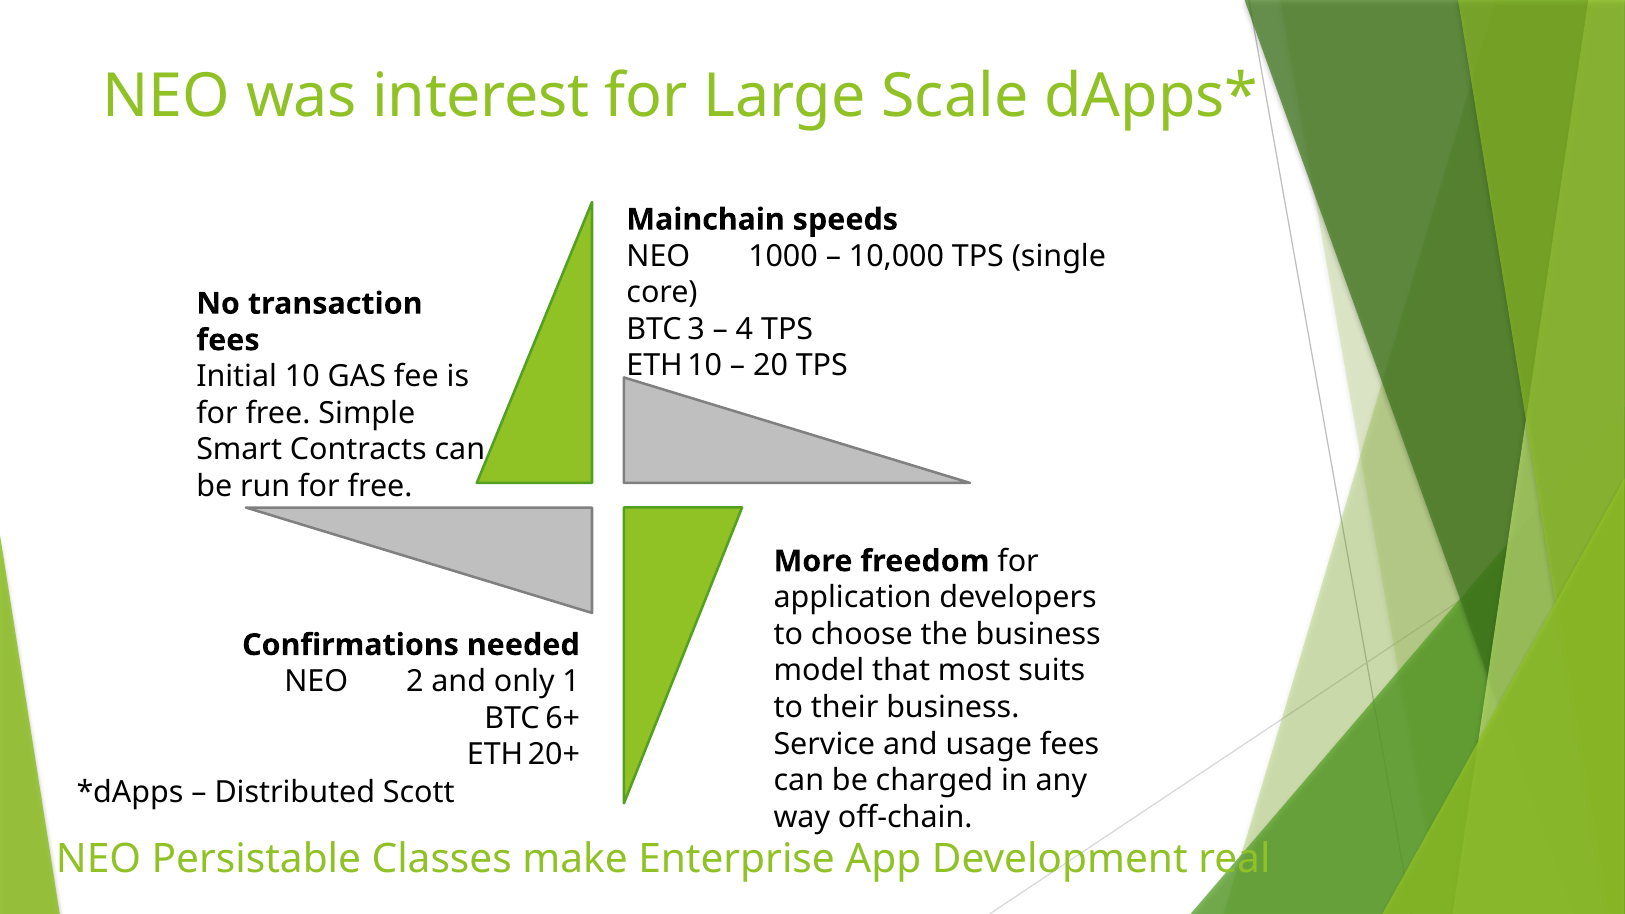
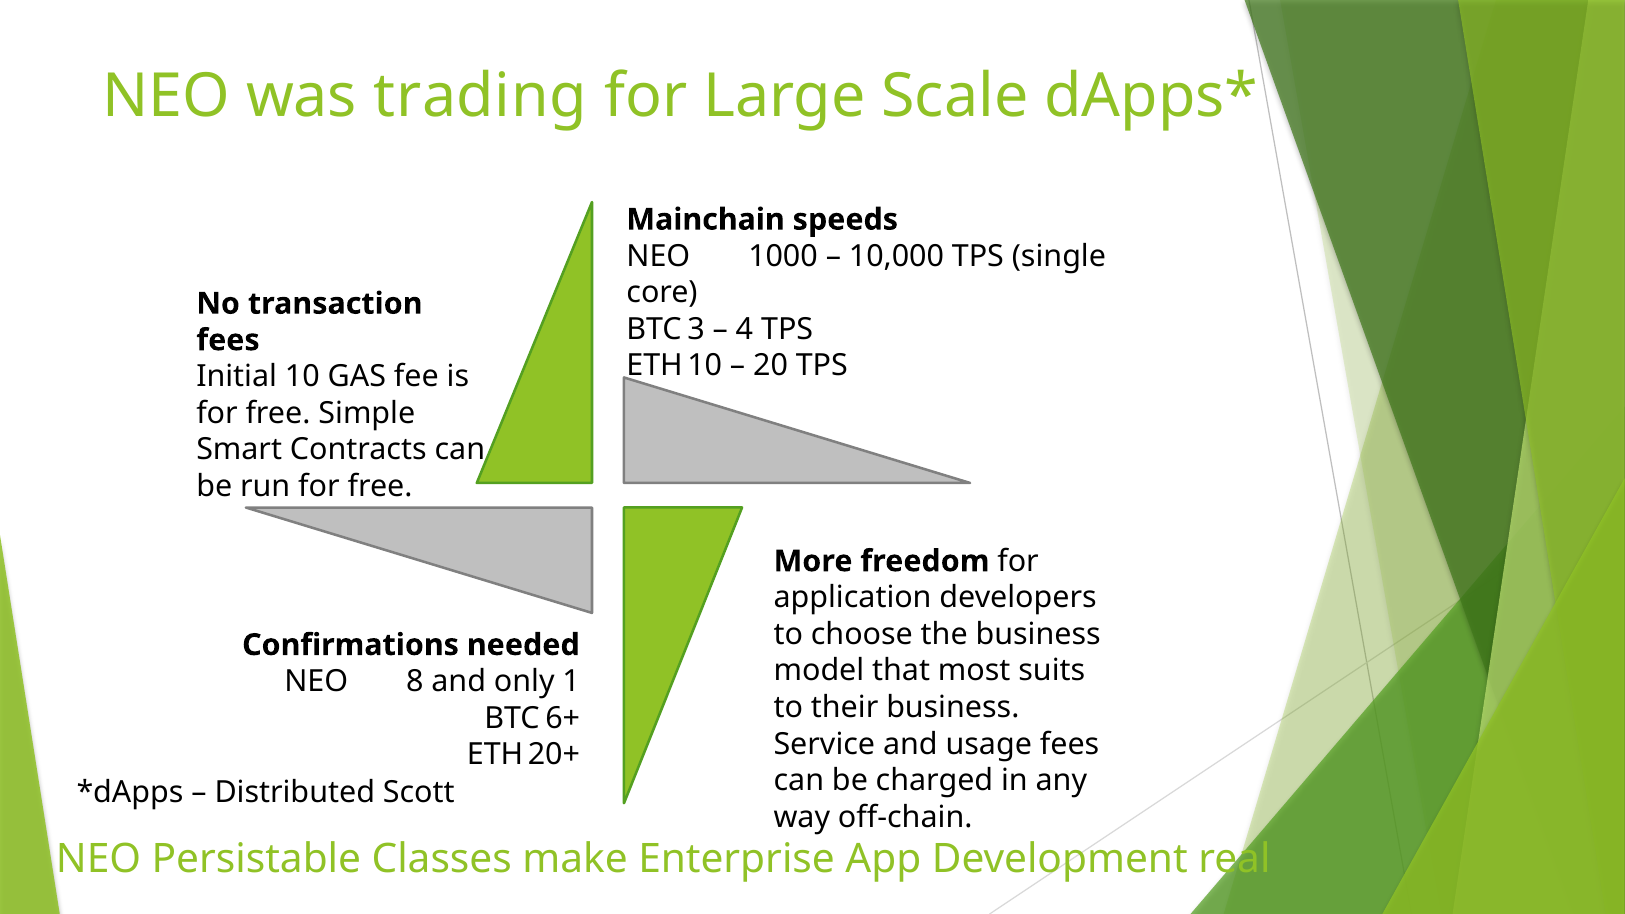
interest: interest -> trading (480, 96)
2: 2 -> 8 (415, 682)
